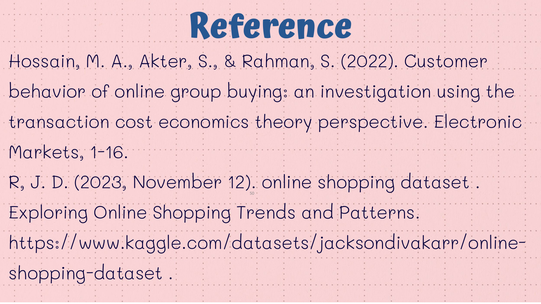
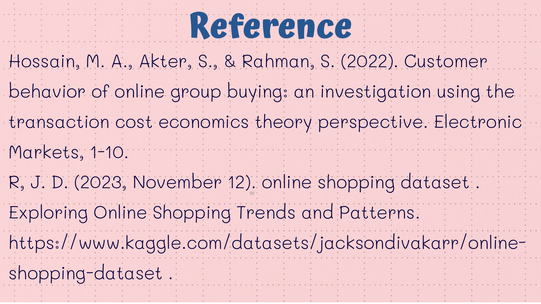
1-16: 1-16 -> 1-10 (109, 153)
